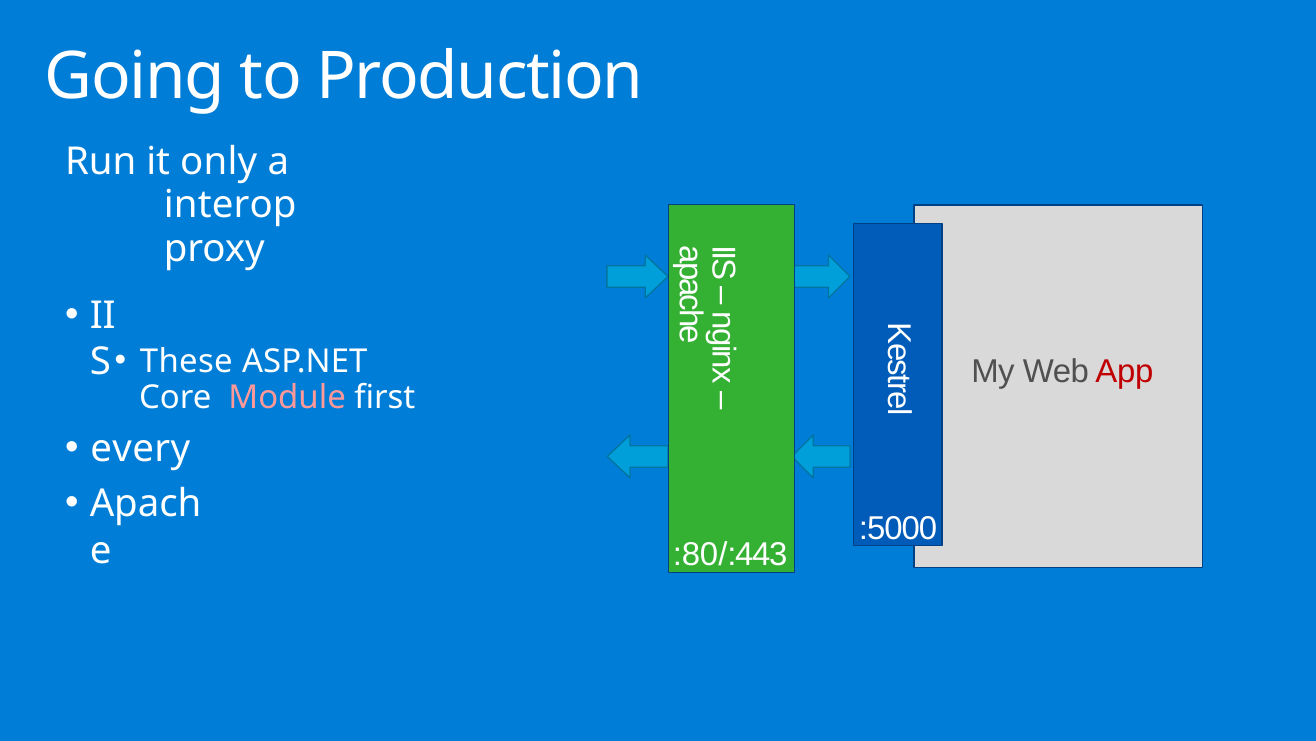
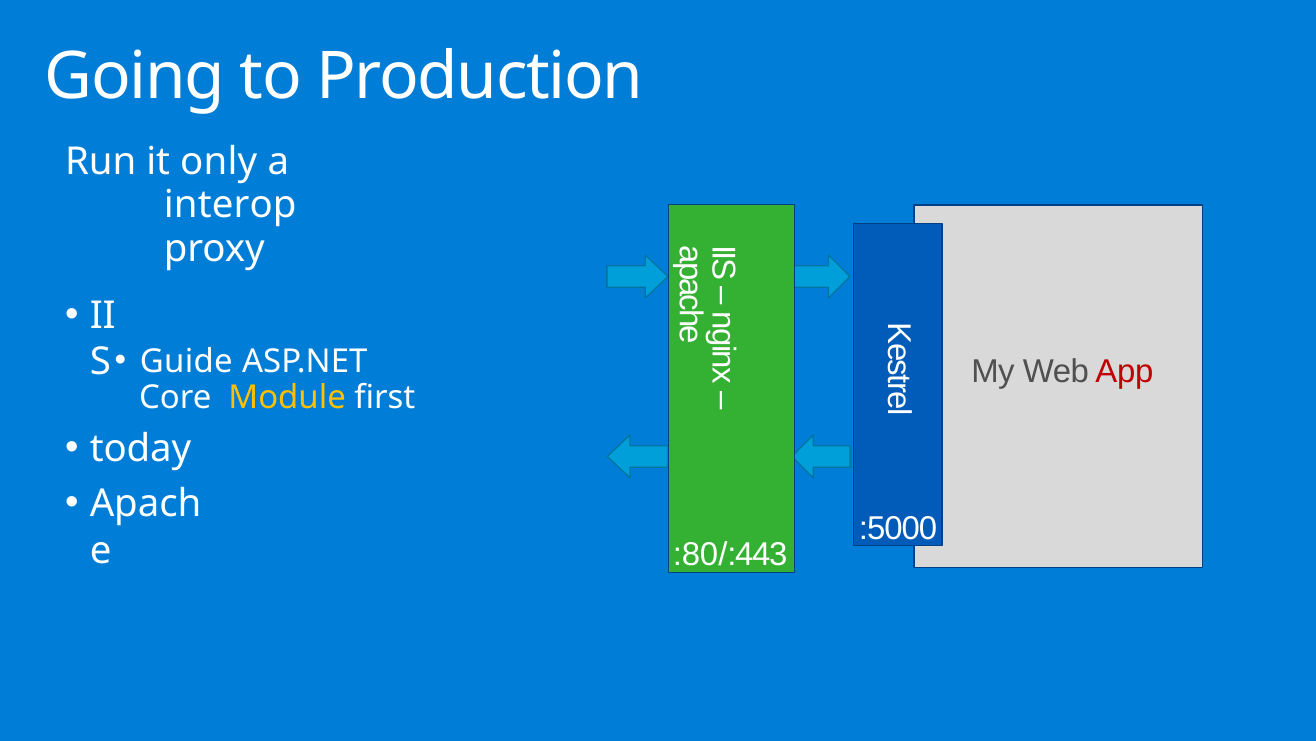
These: These -> Guide (186, 361)
Module colour: pink -> yellow (287, 397)
every: every -> today (140, 449)
